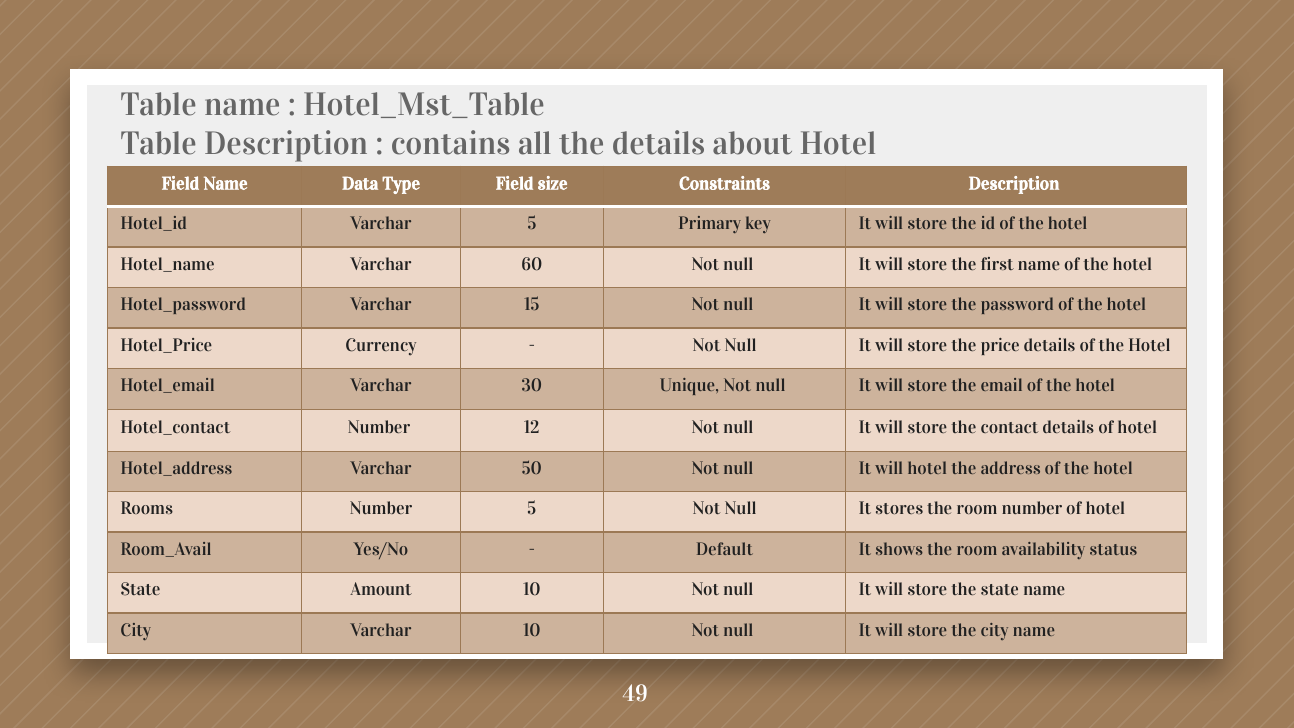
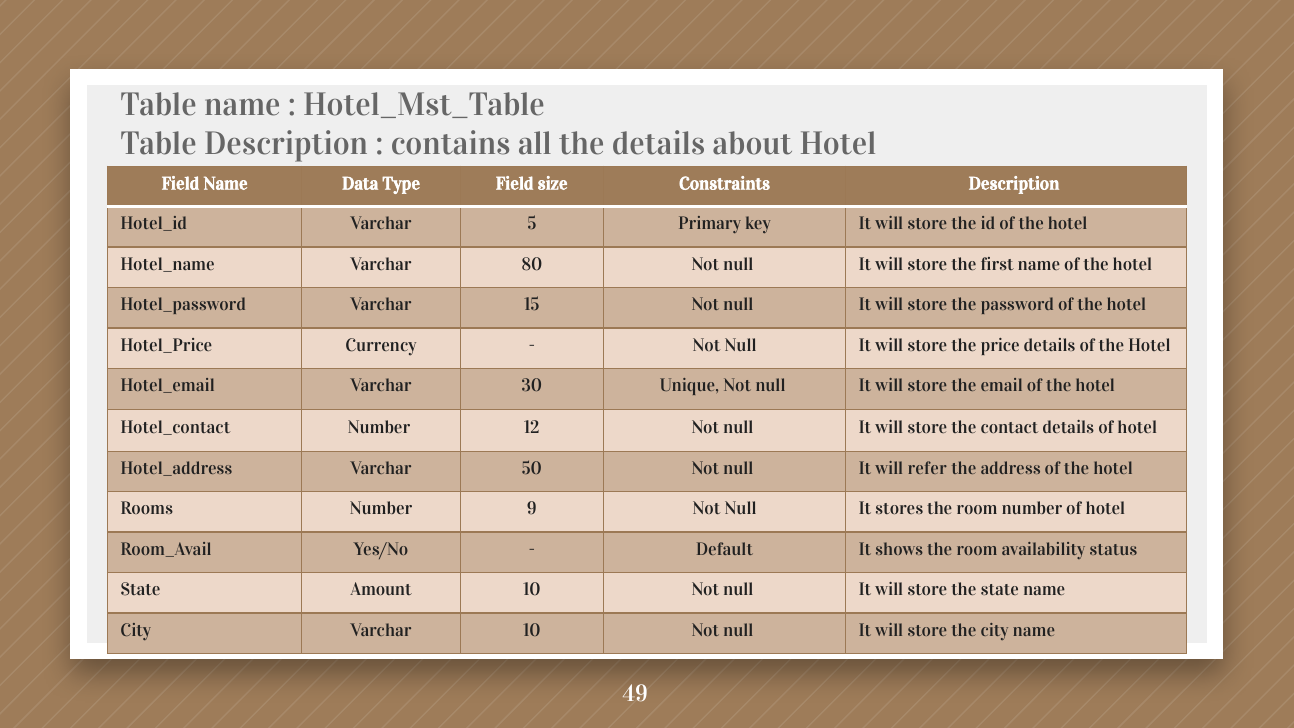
60: 60 -> 80 (532, 264)
will hotel: hotel -> refer (927, 468)
Number 5: 5 -> 9 (532, 509)
